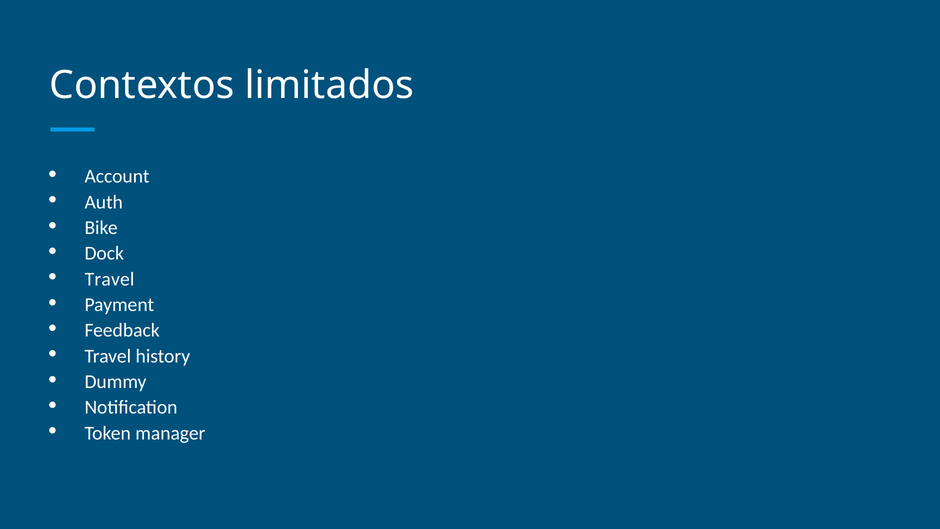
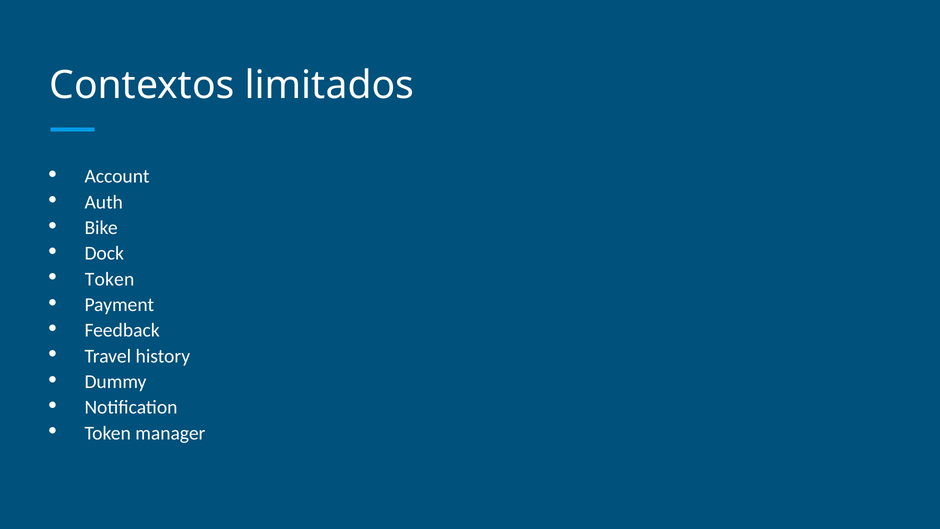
Travel: Travel -> Token (110, 279)
